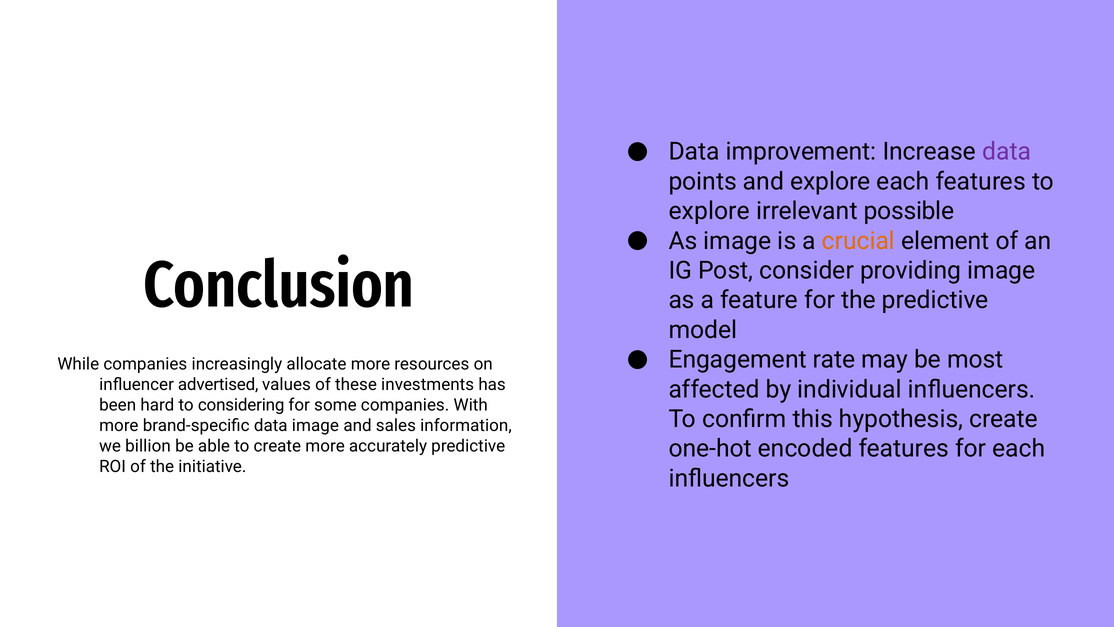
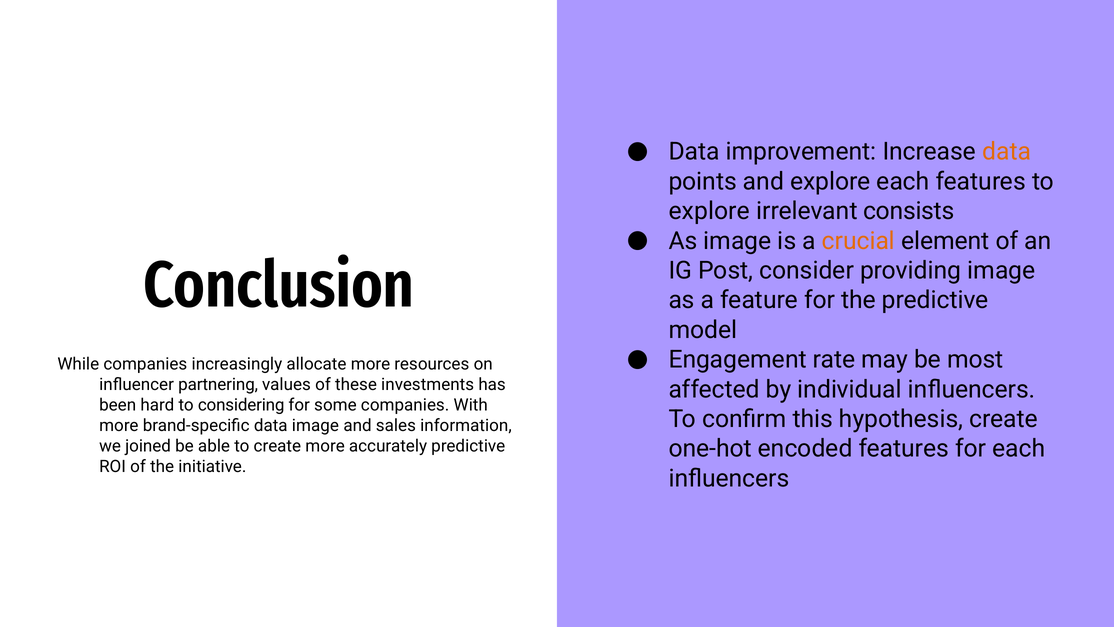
data colour: purple -> orange (1007, 152)
possible: possible -> consists (909, 211)
advertised: advertised -> partnering (218, 384)
billion: billion -> joined (148, 446)
